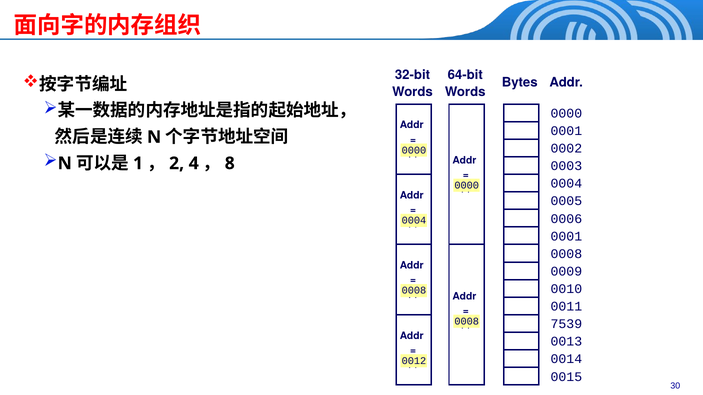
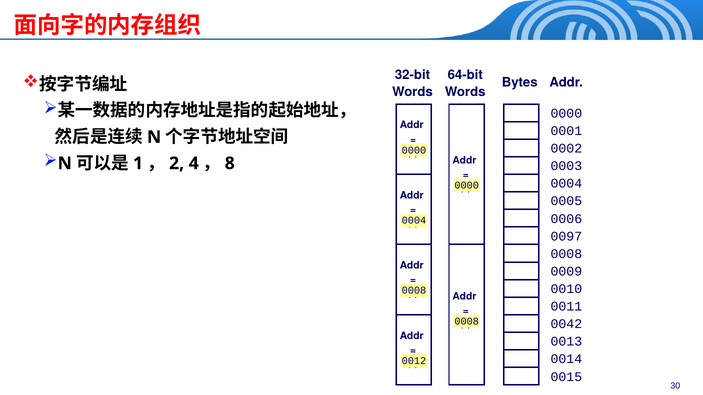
0001: 0001 -> 0097 (566, 237)
7539: 7539 -> 0042 (566, 324)
